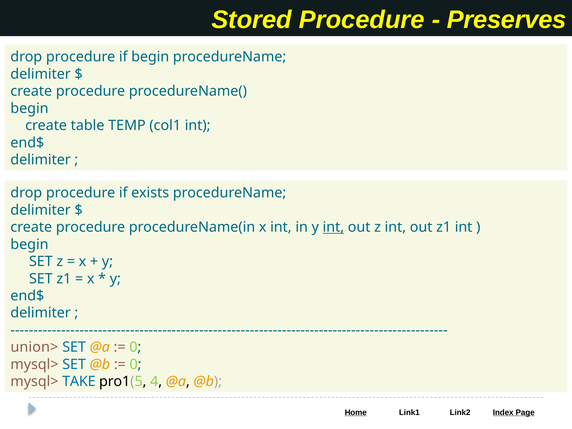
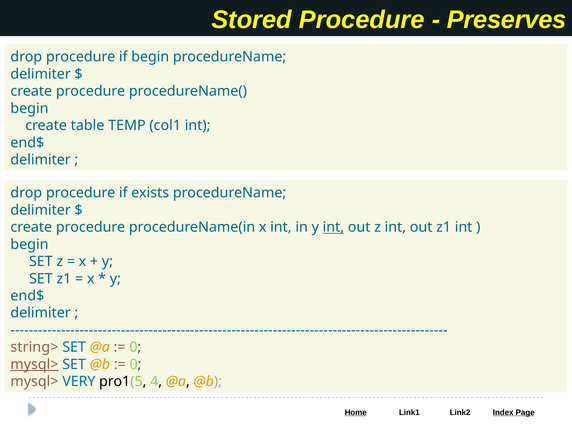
union>: union> -> string> (34, 347)
mysql> underline: none -> present (34, 364)
TAKE: TAKE -> VERY (79, 382)
